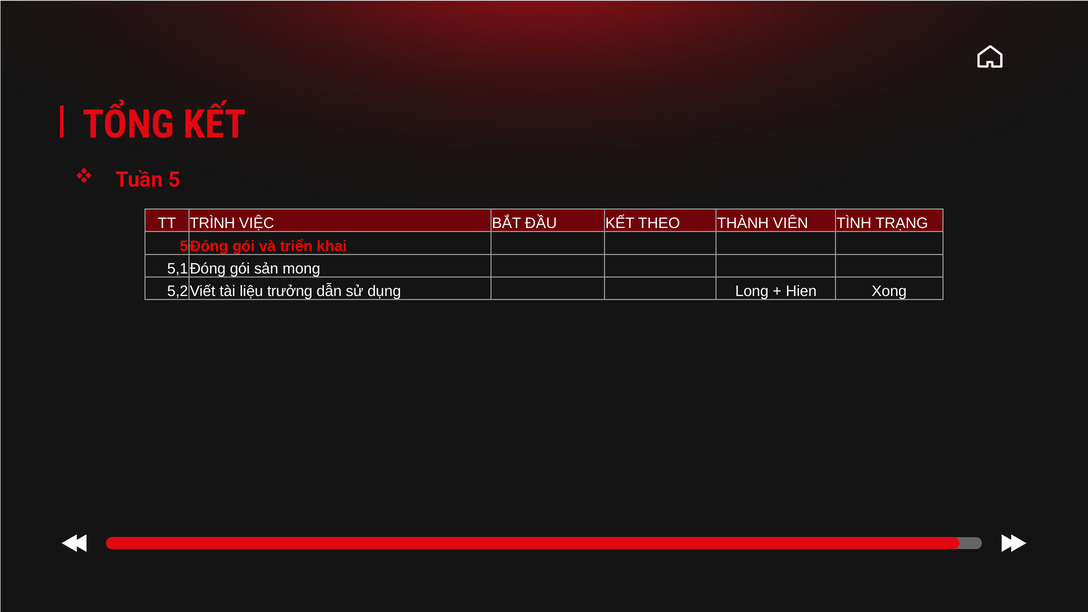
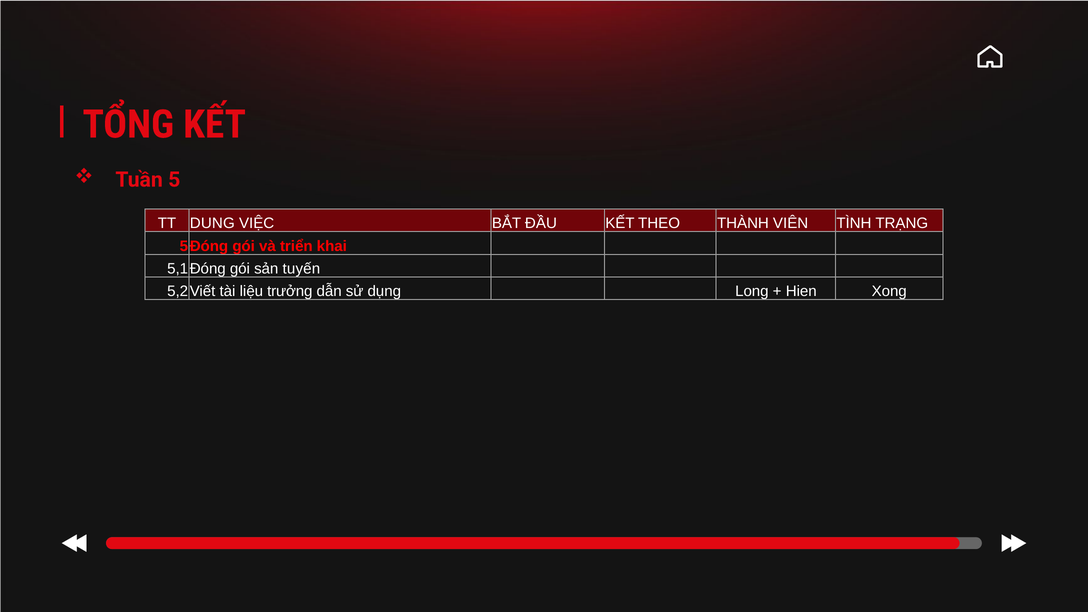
TRÌNH: TRÌNH -> DUNG (212, 223)
mong: mong -> tuyến (301, 269)
